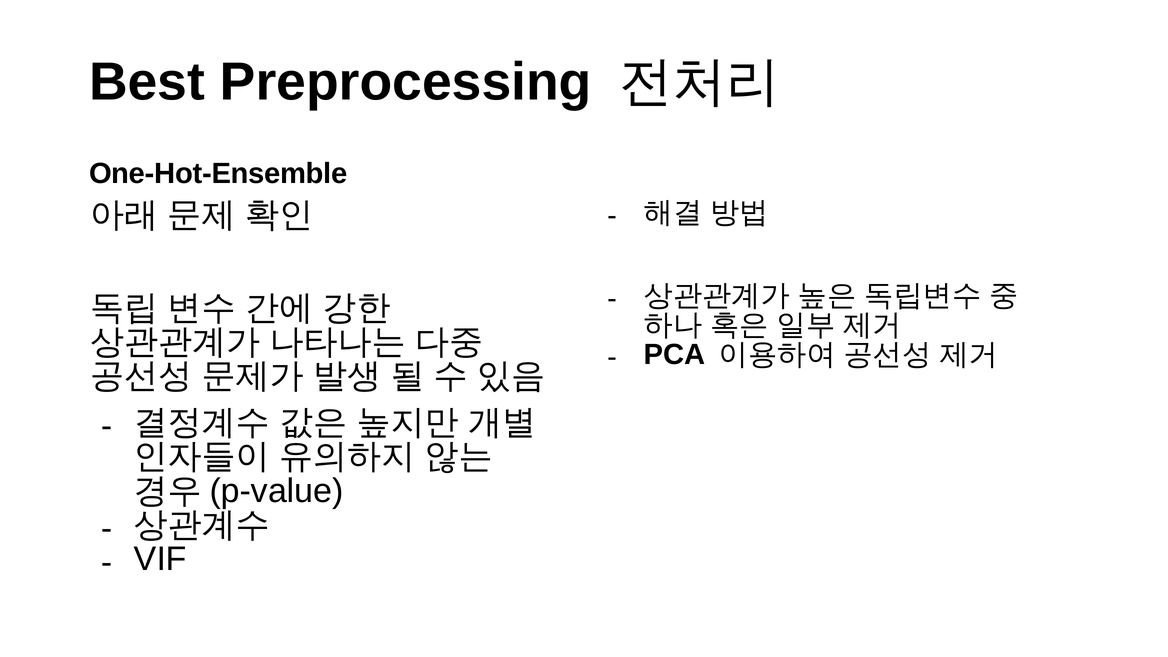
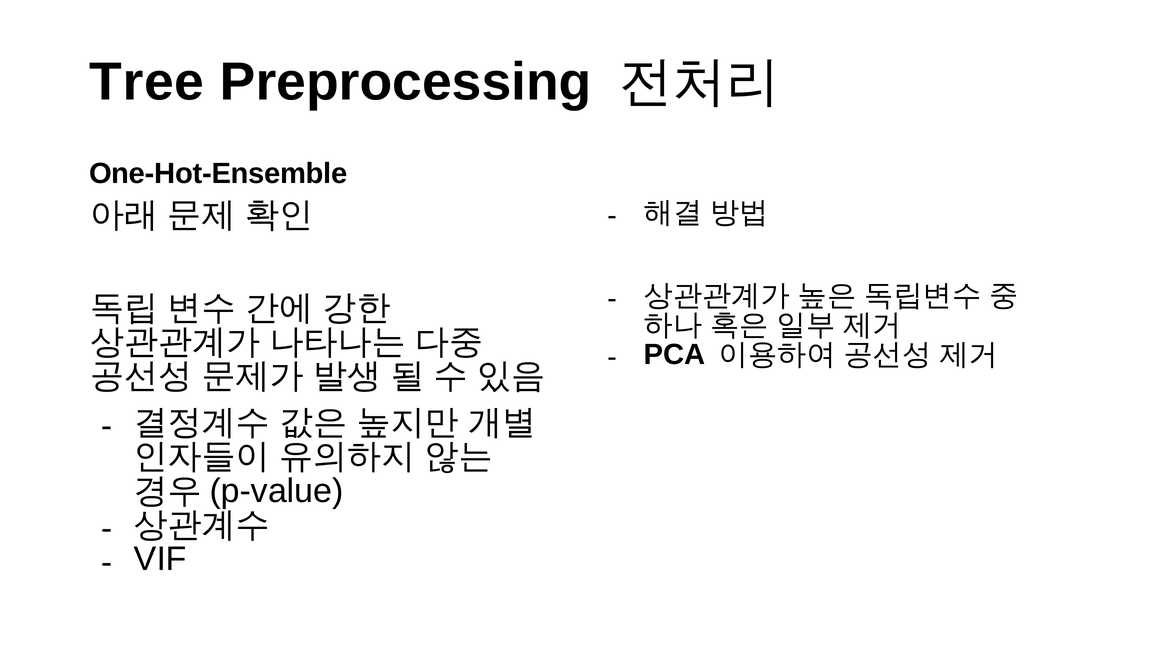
Best: Best -> Tree (147, 82)
